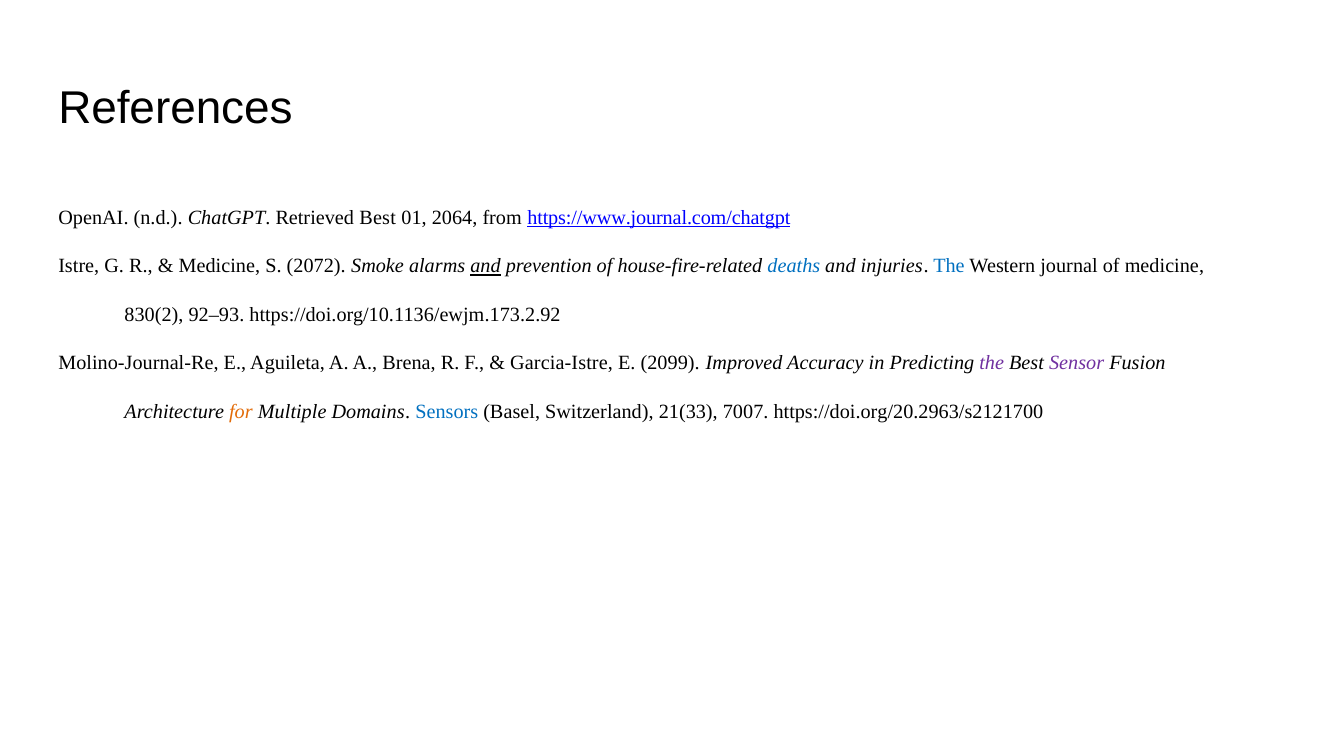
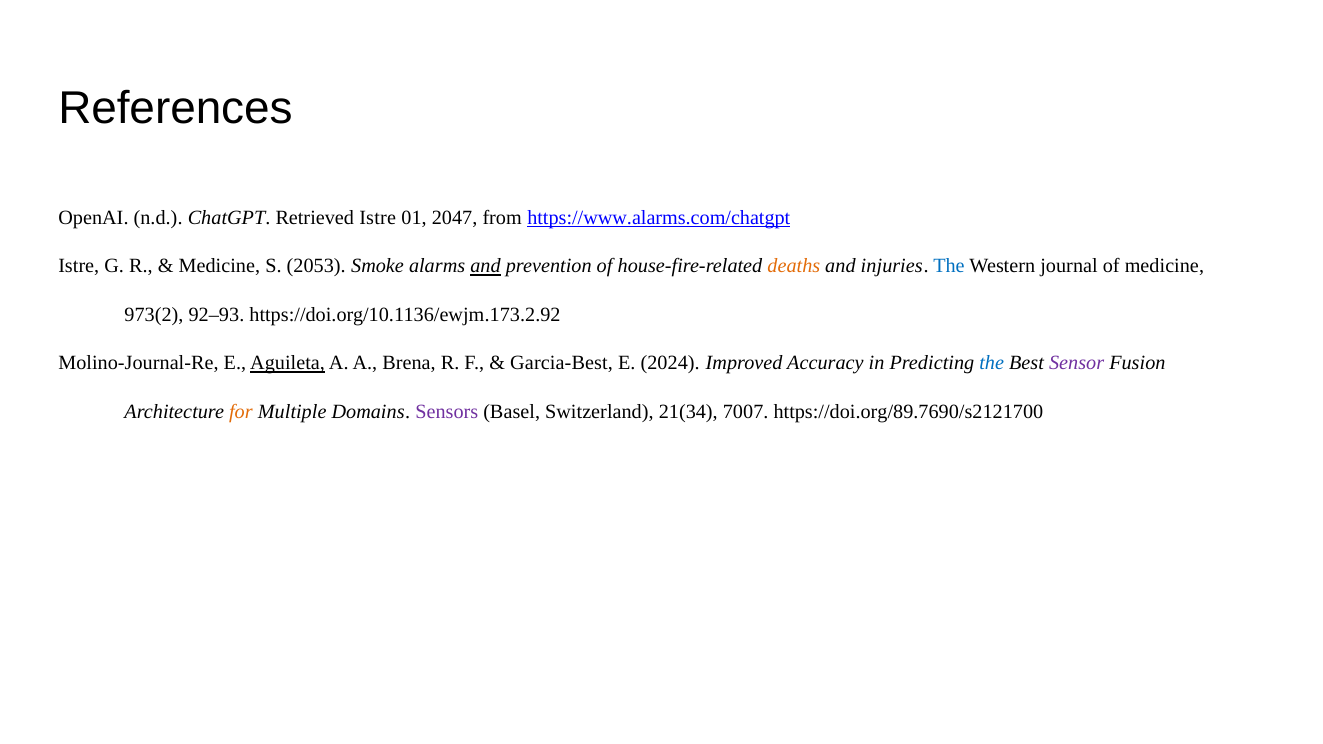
Retrieved Best: Best -> Istre (378, 218)
2064: 2064 -> 2047 (455, 218)
https://www.journal.com/chatgpt: https://www.journal.com/chatgpt -> https://www.alarms.com/chatgpt (659, 218)
2072: 2072 -> 2053 (316, 266)
deaths colour: blue -> orange (794, 266)
830(2: 830(2 -> 973(2 (154, 315)
Aguileta underline: none -> present (288, 363)
Garcia-Istre: Garcia-Istre -> Garcia-Best (562, 363)
2099: 2099 -> 2024 (670, 363)
the colour: purple -> blue (992, 363)
Sensors colour: blue -> purple (447, 412)
21(33: 21(33 -> 21(34 (688, 412)
https://doi.org/20.2963/s2121700: https://doi.org/20.2963/s2121700 -> https://doi.org/89.7690/s2121700 (908, 412)
